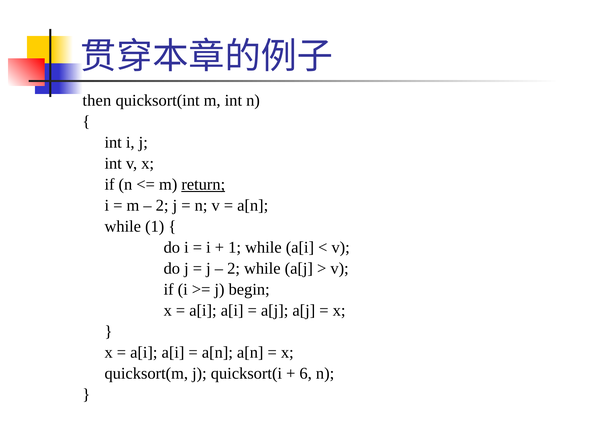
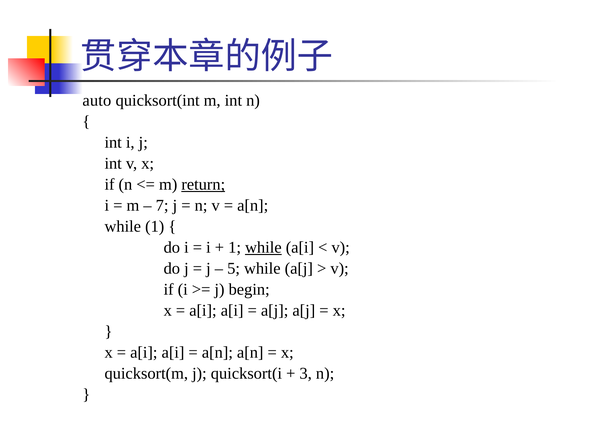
then: then -> auto (97, 100)
2: 2 -> 7 (162, 205)
while underline: none -> present (263, 247)
2: 2 -> 5 (234, 268)
6: 6 -> 3 (306, 374)
